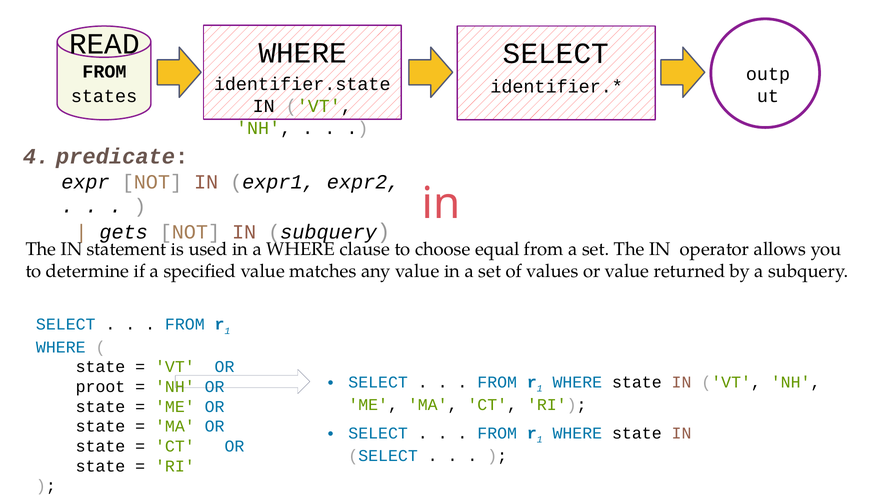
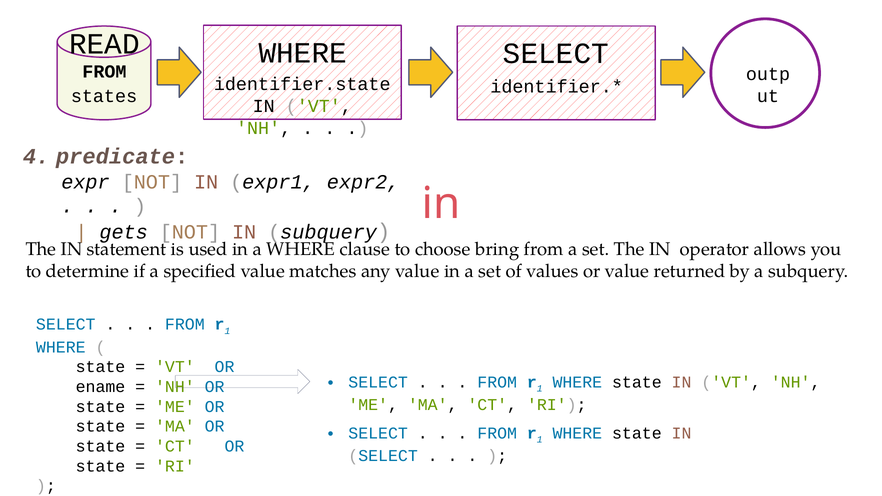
equal: equal -> bring (497, 249)
proot: proot -> ename (100, 387)
